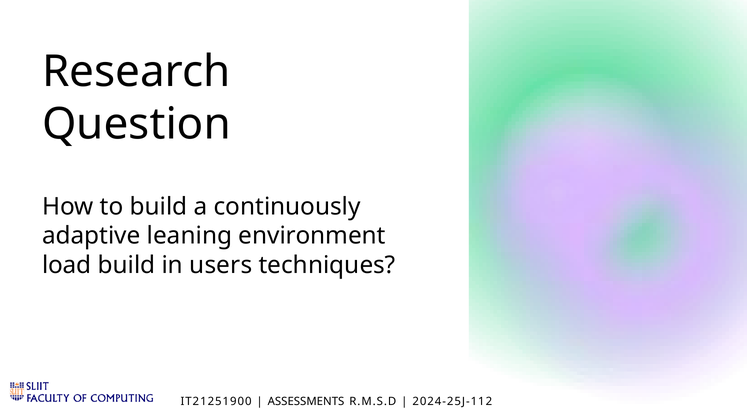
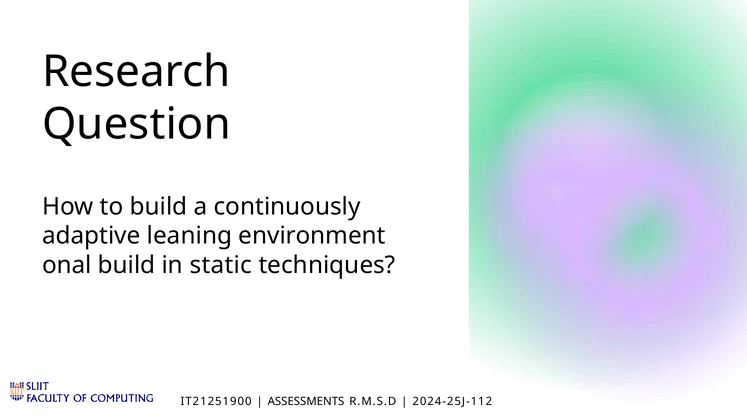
load: load -> onal (67, 265)
users: users -> static (221, 265)
